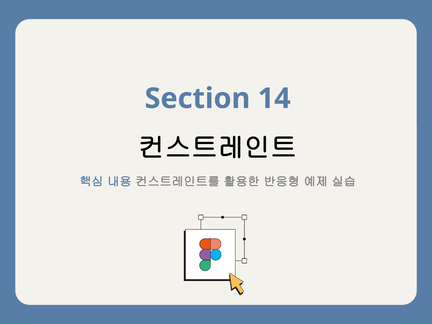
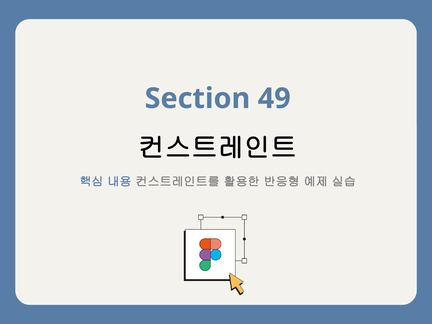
14: 14 -> 49 (274, 99)
